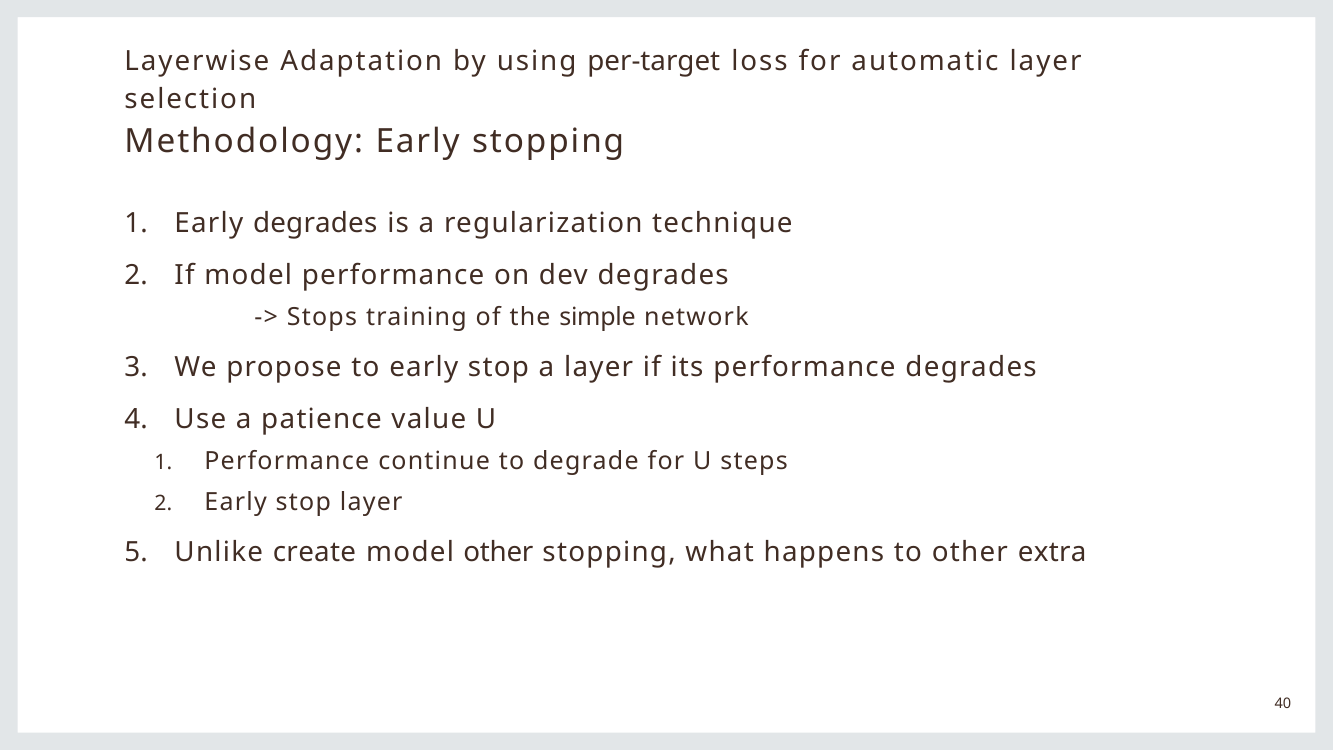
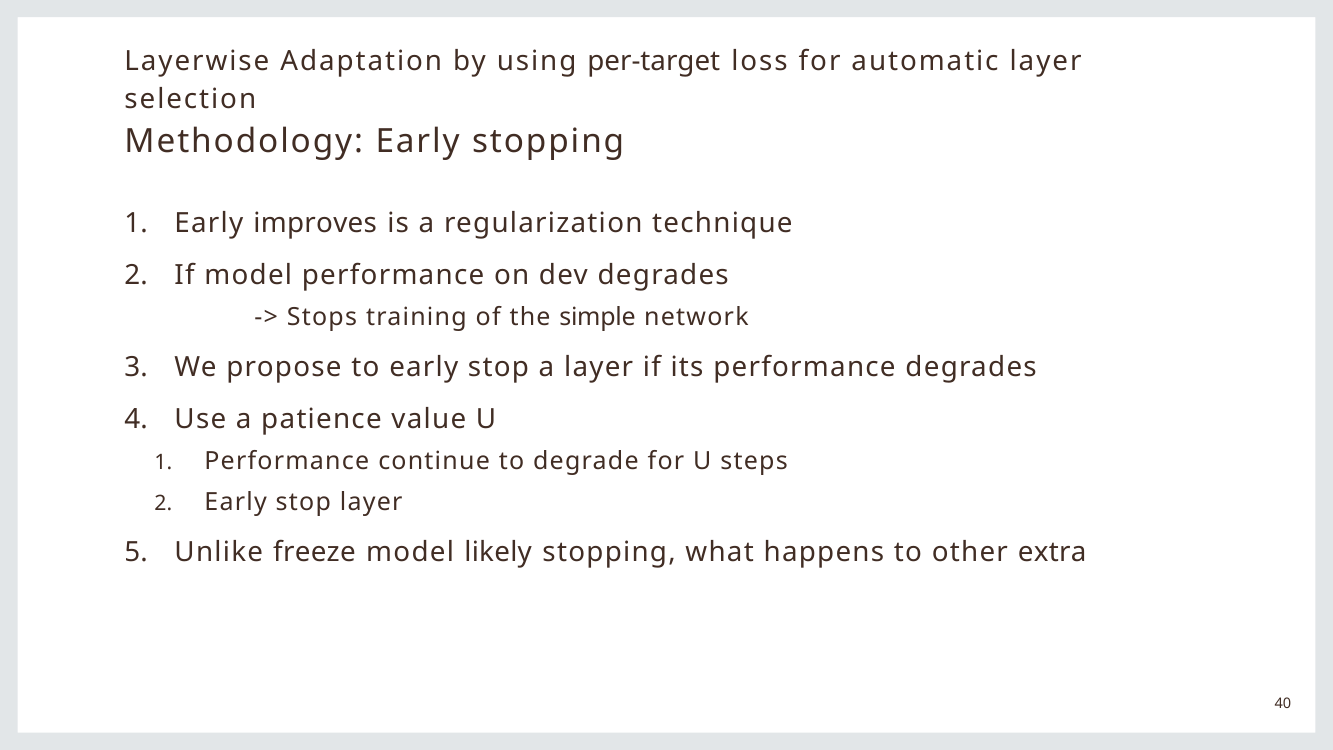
Early degrades: degrades -> improves (315, 224)
create: create -> freeze (314, 552)
model other: other -> likely (498, 552)
